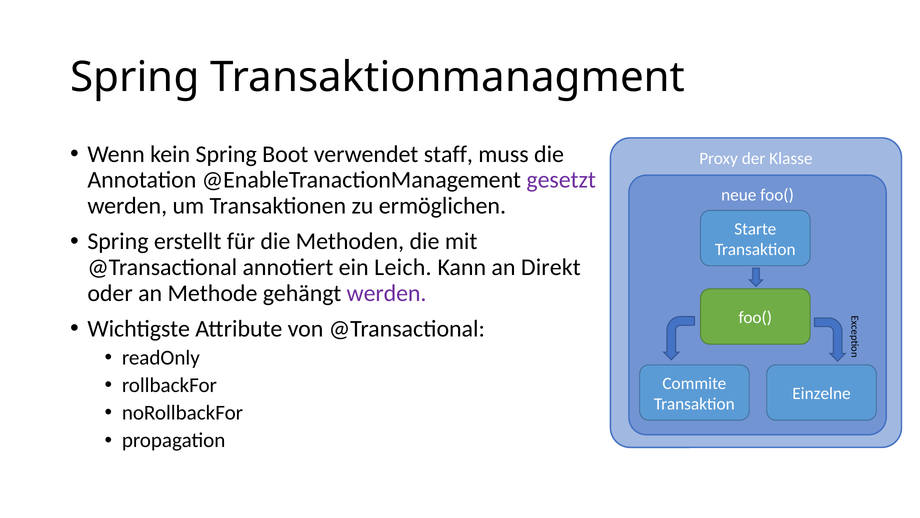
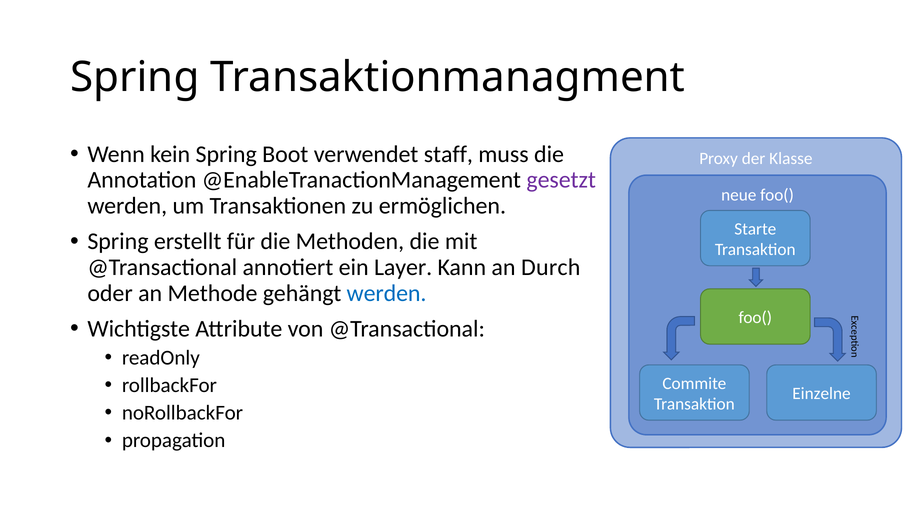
Leich: Leich -> Layer (403, 267)
Direkt: Direkt -> Durch (551, 267)
werden colour: purple -> blue (387, 293)
